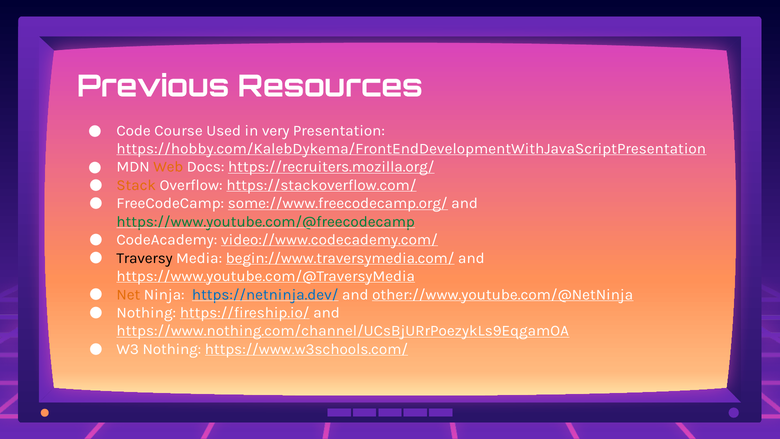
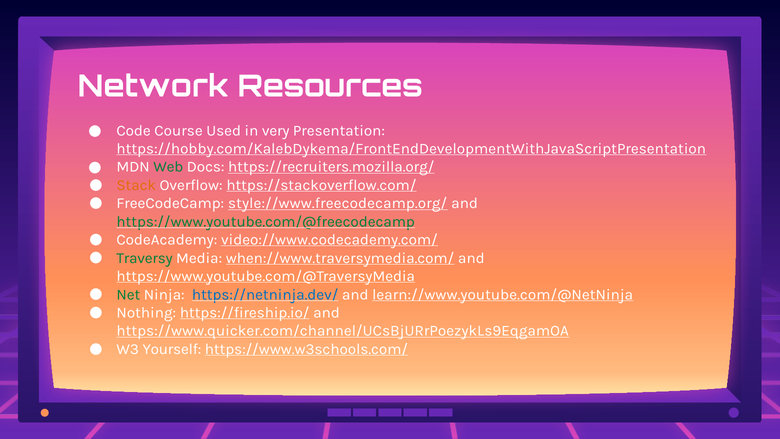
Previous: Previous -> Network (153, 86)
Web colour: orange -> green (168, 167)
some://www.freecodecamp.org/: some://www.freecodecamp.org/ -> style://www.freecodecamp.org/ (338, 203)
Traversy colour: black -> green (145, 258)
begin://www.traversymedia.com/: begin://www.traversymedia.com/ -> when://www.traversymedia.com/ (340, 258)
Net colour: orange -> green (128, 294)
other://www.youtube.com/@NetNinja: other://www.youtube.com/@NetNinja -> learn://www.youtube.com/@NetNinja (503, 294)
https://www.nothing.com/channel/UCsBjURrPoezykLs9EqgamOA: https://www.nothing.com/channel/UCsBjURrPoezykLs9EqgamOA -> https://www.quicker.com/channel/UCsBjURrPoezykLs9EqgamOA (343, 331)
W3 Nothing: Nothing -> Yourself (172, 349)
